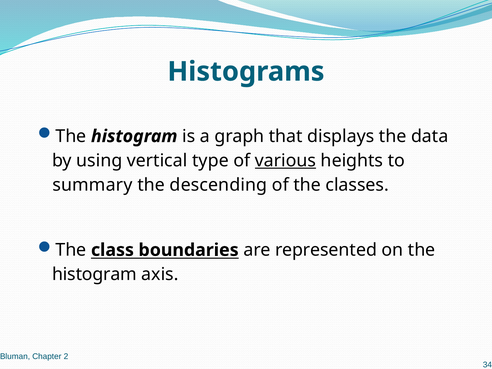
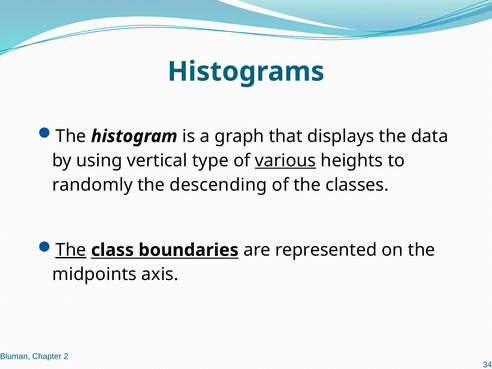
summary: summary -> randomly (92, 185)
The underline: none -> present (71, 250)
histogram: histogram -> midpoints (94, 274)
